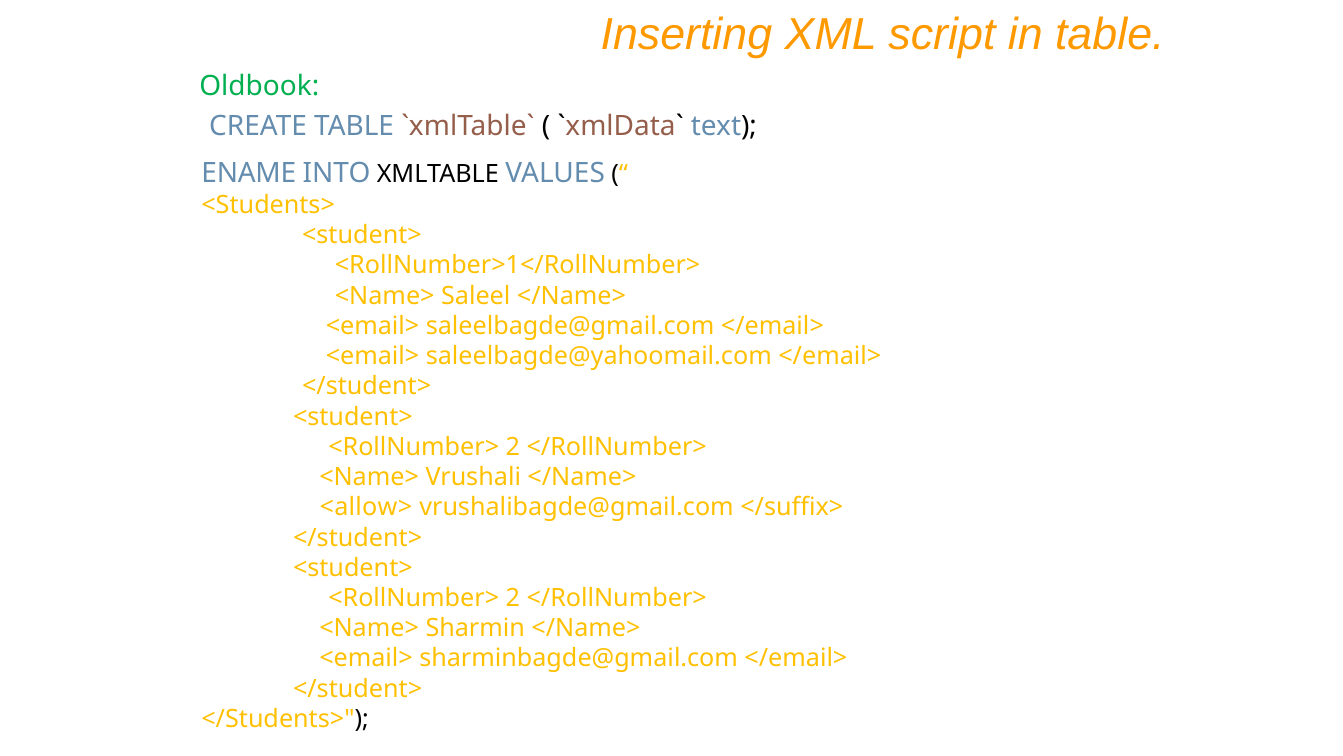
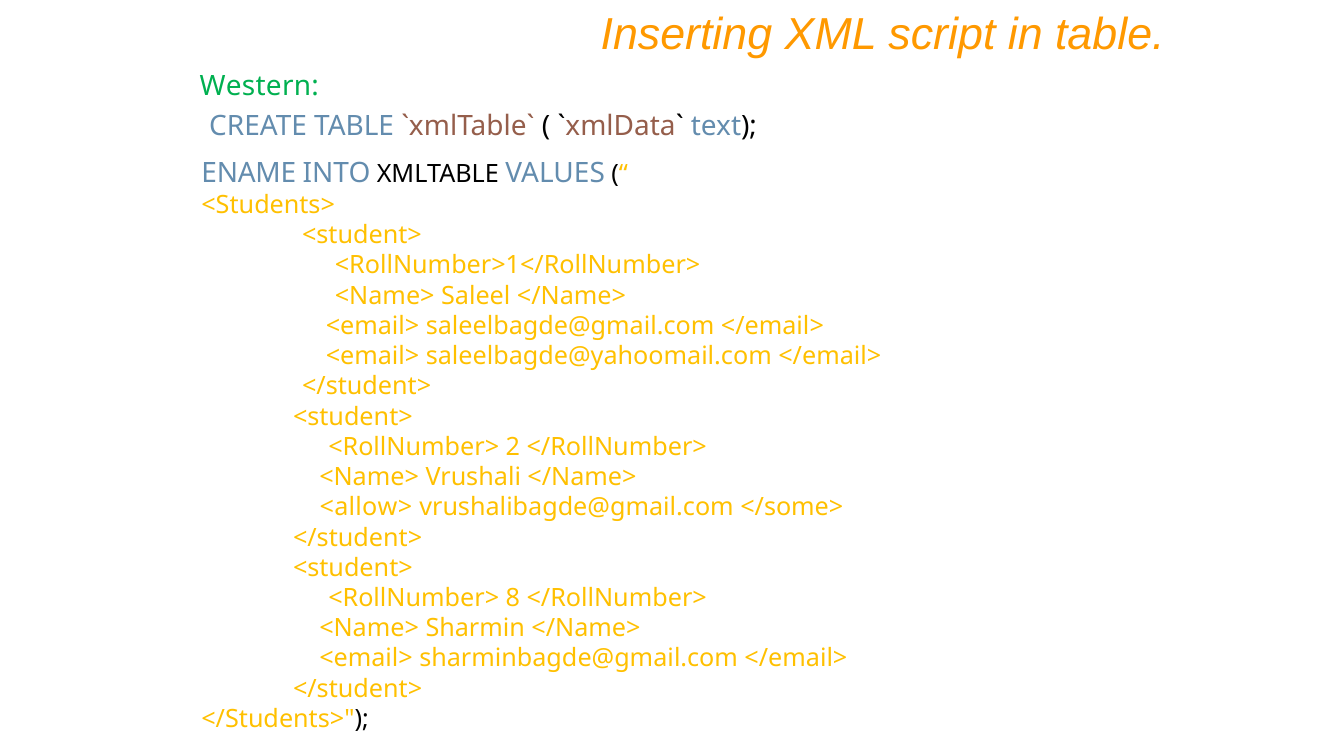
Oldbook: Oldbook -> Western (259, 87)
</suffix>: </suffix> -> </some> (792, 507)
2: 2 -> 8 (513, 598)
